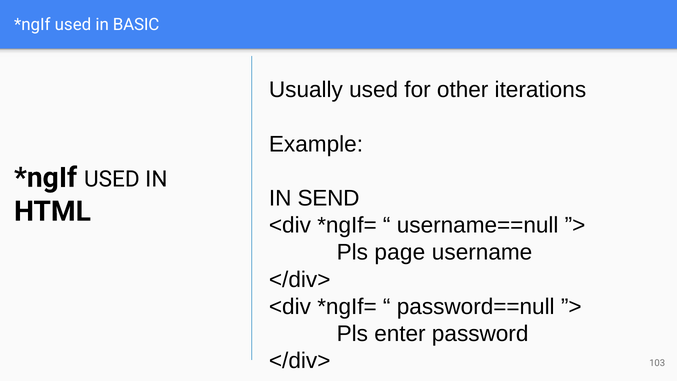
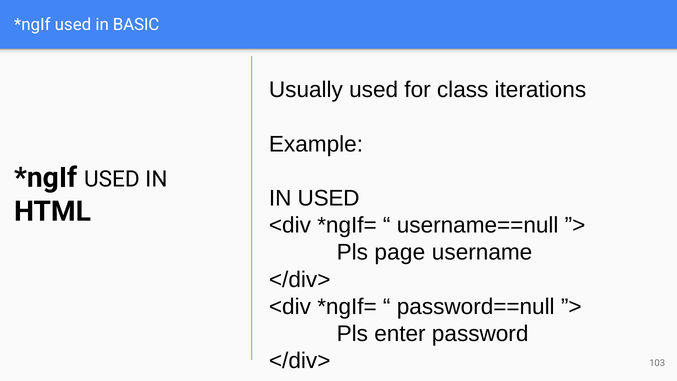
other: other -> class (463, 90)
IN SEND: SEND -> USED (329, 198)
